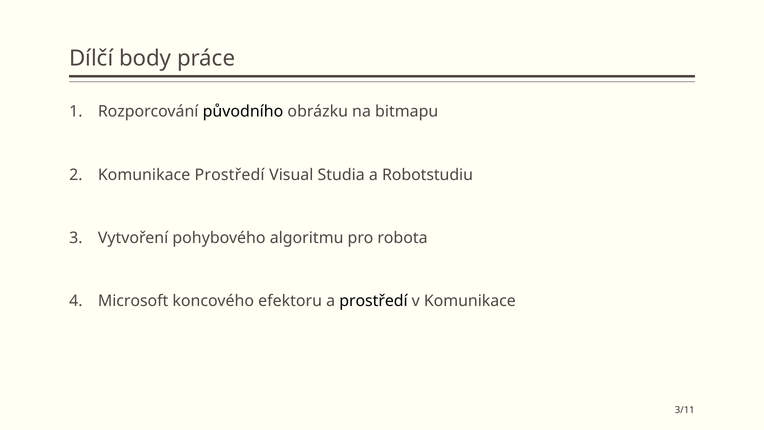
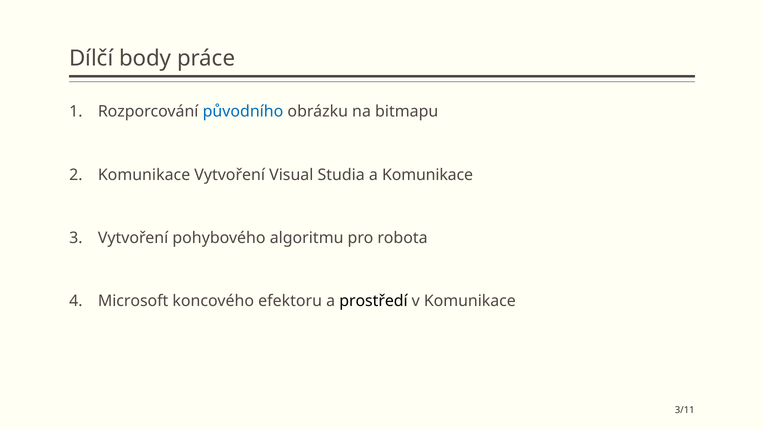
původního colour: black -> blue (243, 112)
Komunikace Prostředí: Prostředí -> Vytvoření (230, 175)
a Robotstudiu: Robotstudiu -> Komunikace (428, 175)
